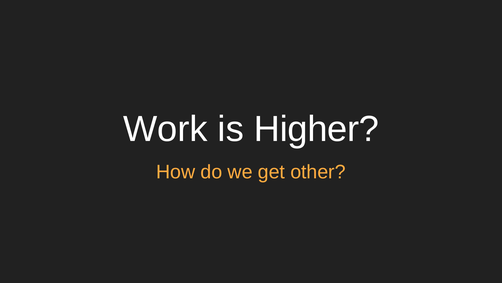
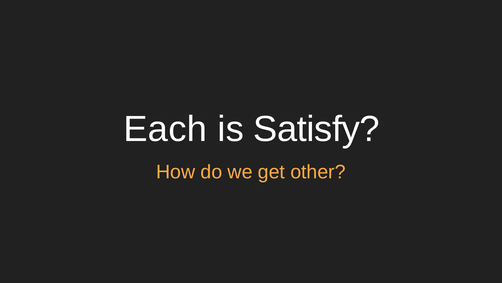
Work: Work -> Each (165, 129)
Higher: Higher -> Satisfy (316, 129)
